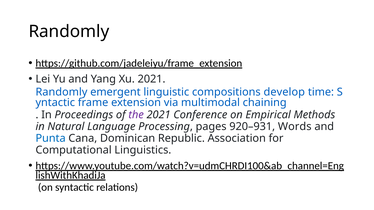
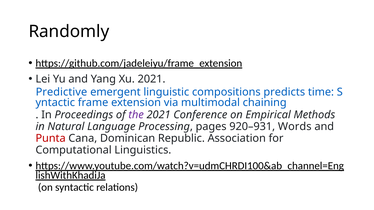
Randomly: Randomly -> Predictive (61, 92)
develop: develop -> predicts (284, 92)
Punta colour: blue -> red (51, 138)
